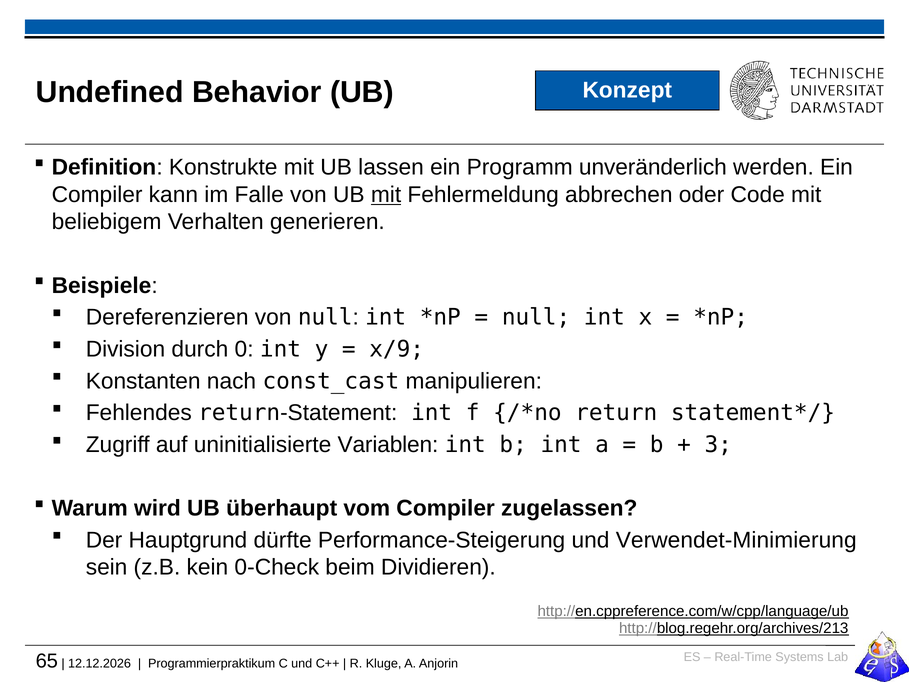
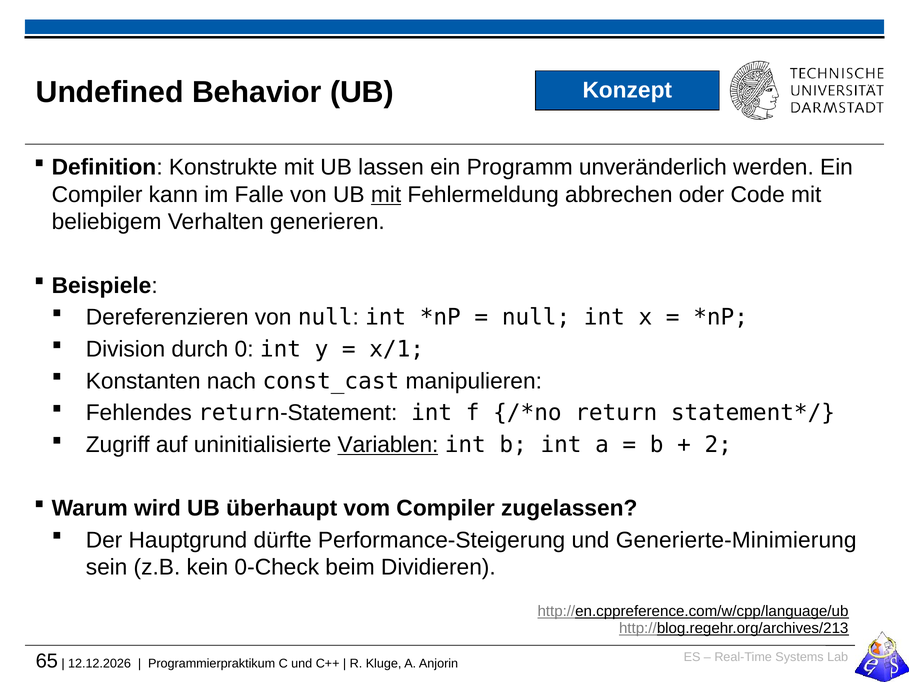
x/9: x/9 -> x/1 (397, 349)
Variablen underline: none -> present (388, 445)
3: 3 -> 2 (718, 445)
Verwendet-Minimierung: Verwendet-Minimierung -> Generierte-Minimierung (736, 540)
